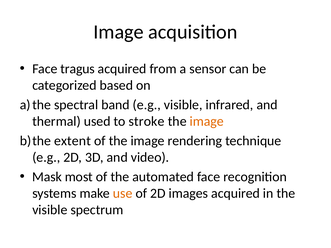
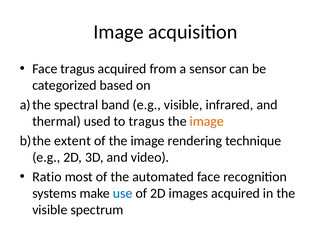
to stroke: stroke -> tragus (147, 121)
Mask: Mask -> Ratio (47, 177)
use colour: orange -> blue (123, 194)
